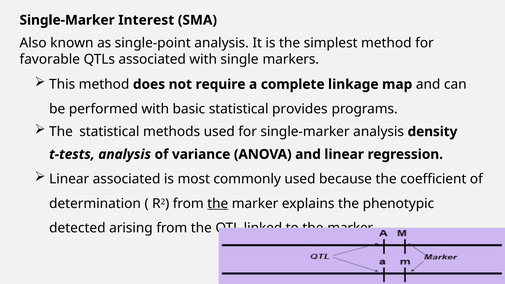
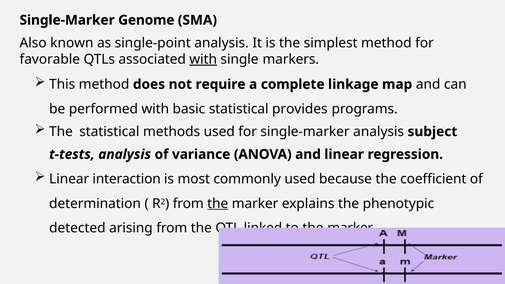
Interest: Interest -> Genome (146, 20)
with underline: none -> present (203, 59)
density: density -> subject (432, 132)
Linear associated: associated -> interaction (127, 179)
